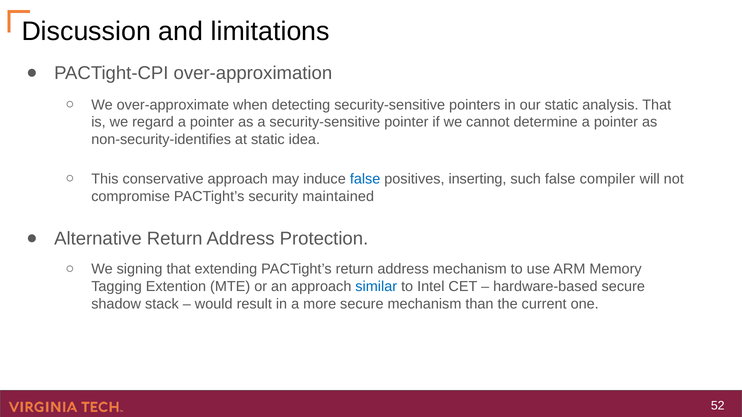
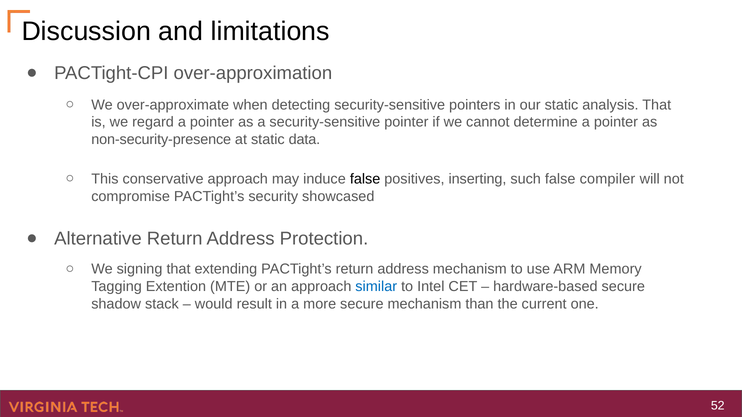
non-security-identifies: non-security-identifies -> non-security-presence (161, 140)
idea: idea -> data (304, 140)
false colour: blue -> black (365, 179)
maintained: maintained -> showcased (338, 196)
